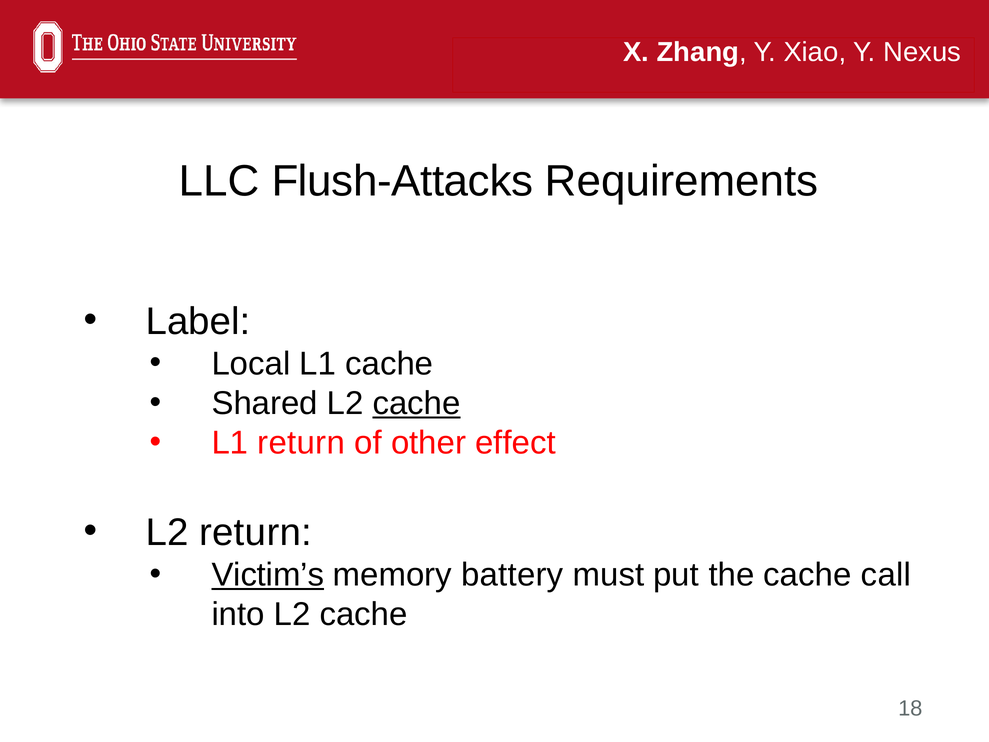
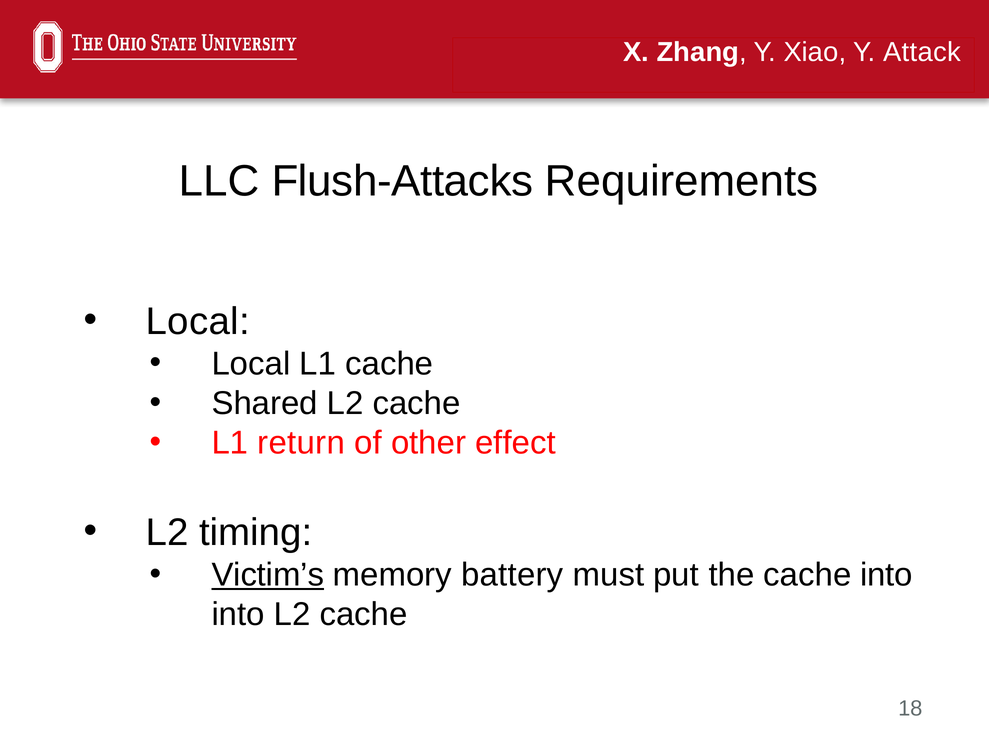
Nexus: Nexus -> Attack (922, 52)
Label: Label -> Local (198, 321)
cache underline: present -> none (417, 403)
L2 return: return -> timing (256, 532)
cache call: call -> into (886, 575)
